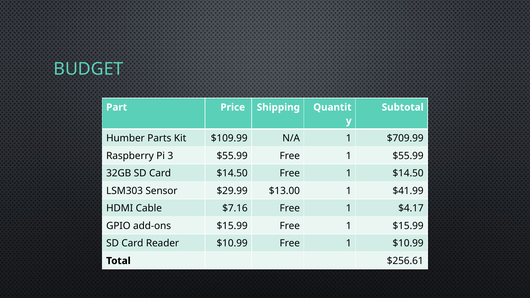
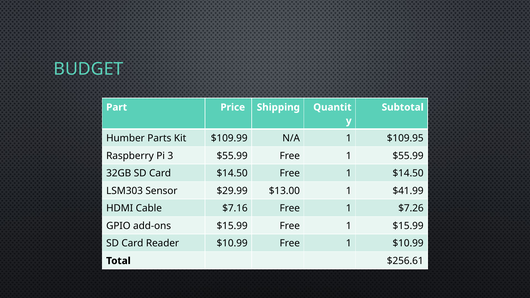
$709.99: $709.99 -> $109.95 (405, 138)
$4.17: $4.17 -> $7.26 (411, 208)
